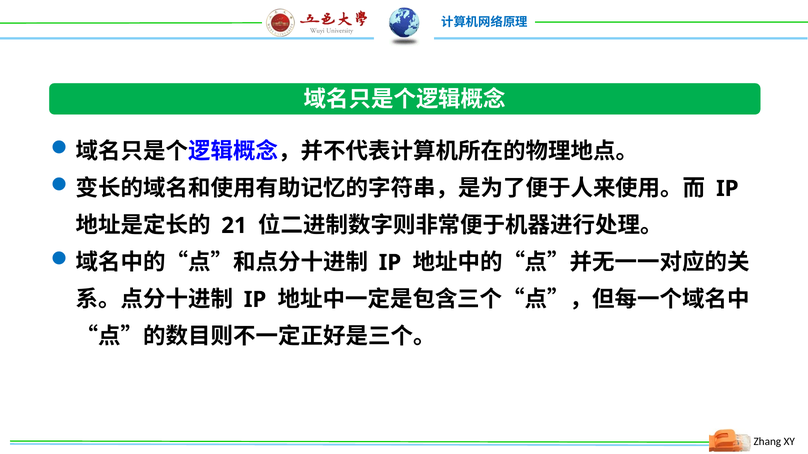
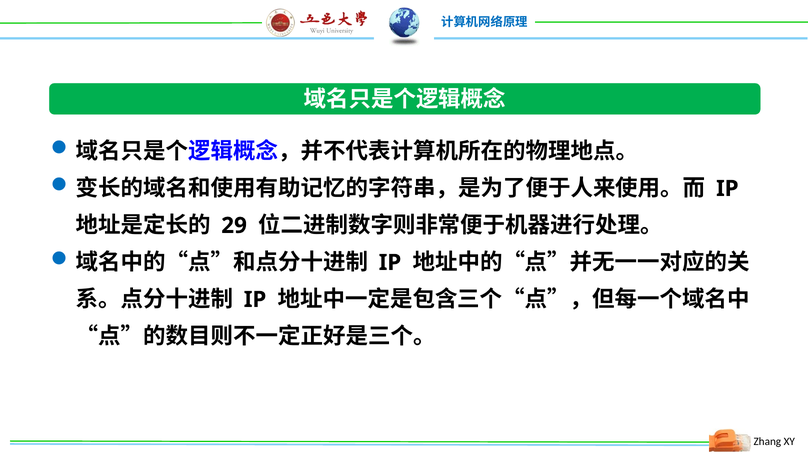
21: 21 -> 29 (234, 226)
